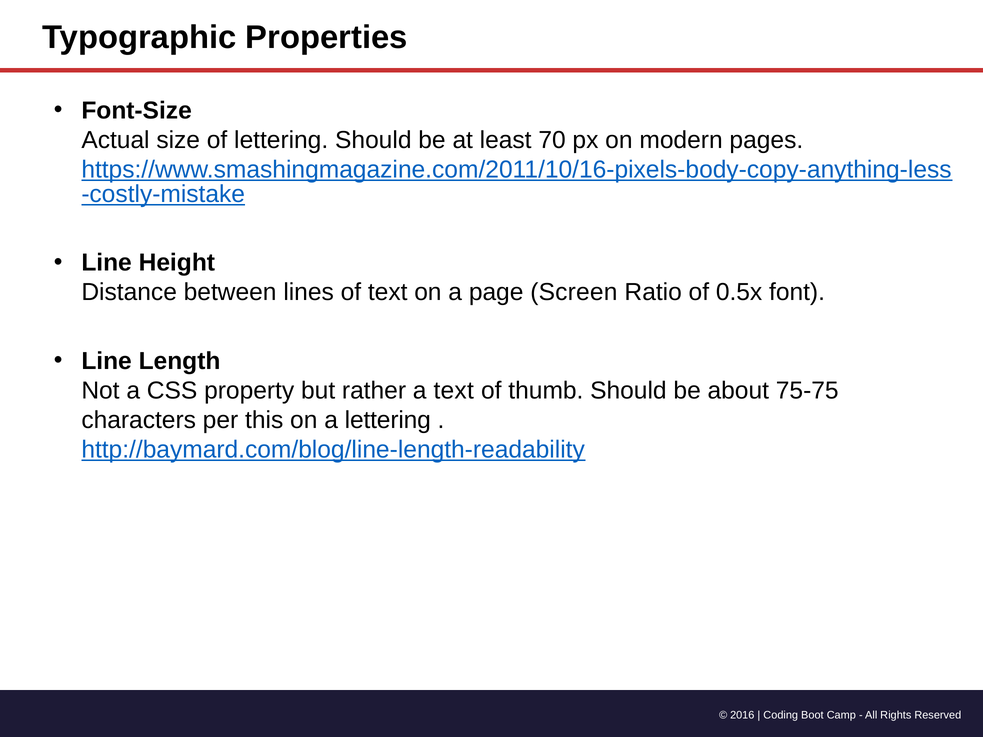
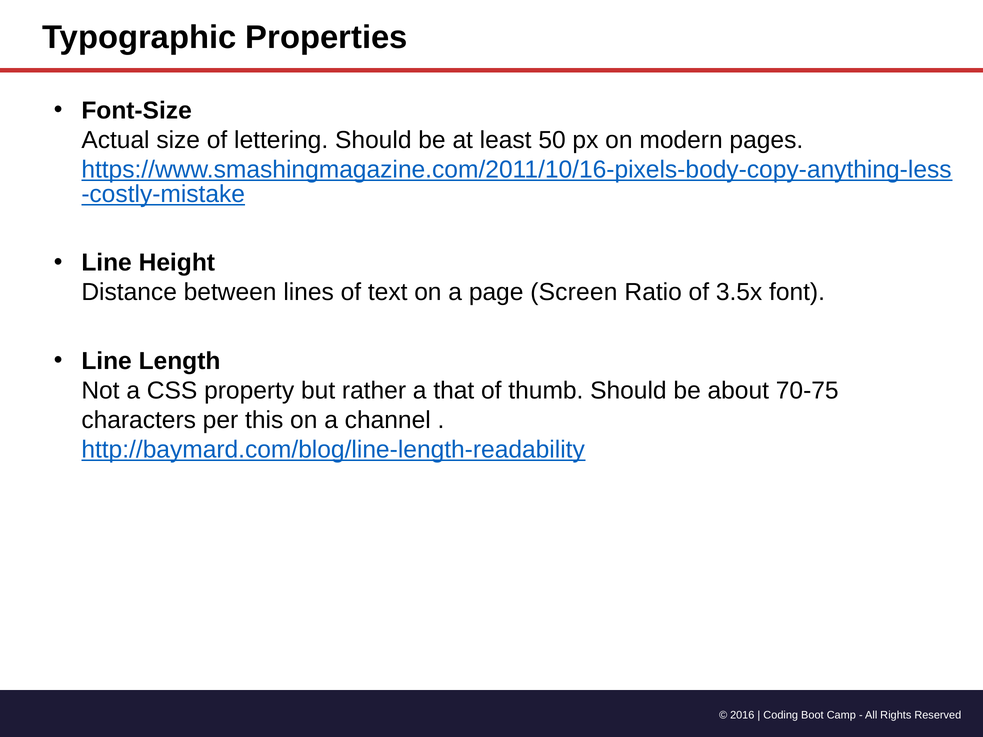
70: 70 -> 50 (552, 140)
0.5x: 0.5x -> 3.5x (739, 292)
a text: text -> that (454, 391)
75-75: 75-75 -> 70-75 (807, 391)
a lettering: lettering -> channel (388, 420)
